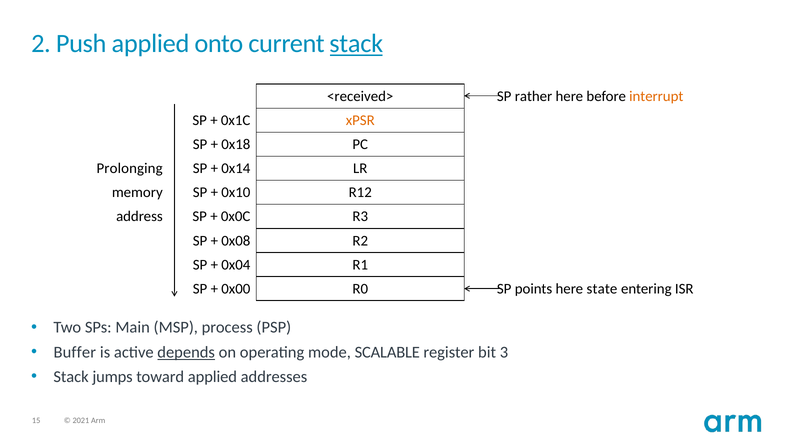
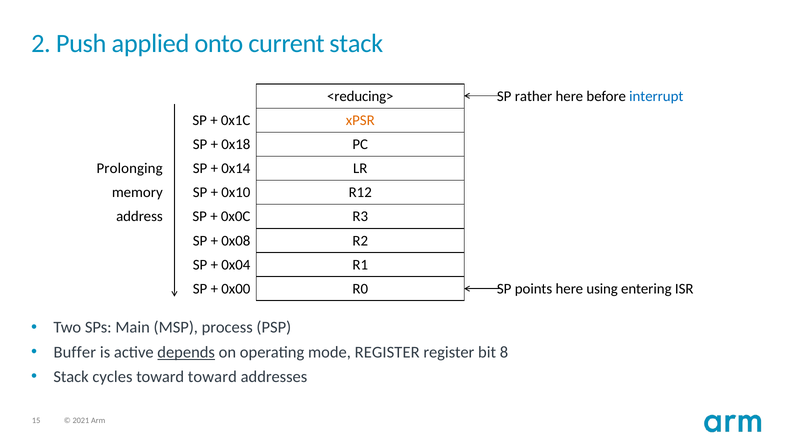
stack underline: present -> none (356, 44)
<received>: <received> -> <reducing> (360, 96)
interrupt colour: orange -> blue (656, 96)
state: state -> using (602, 289)
mode SCALABLE: SCALABLE -> REGISTER (387, 353)
3: 3 -> 8 (504, 353)
jumps: jumps -> cycles (112, 377)
toward applied: applied -> toward (212, 377)
